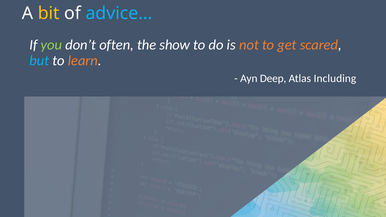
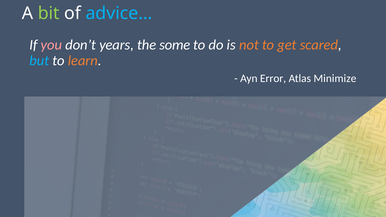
bit colour: yellow -> light green (49, 13)
you colour: light green -> pink (51, 45)
often: often -> years (117, 45)
show: show -> some (175, 45)
Deep: Deep -> Error (273, 79)
Including: Including -> Minimize (335, 79)
